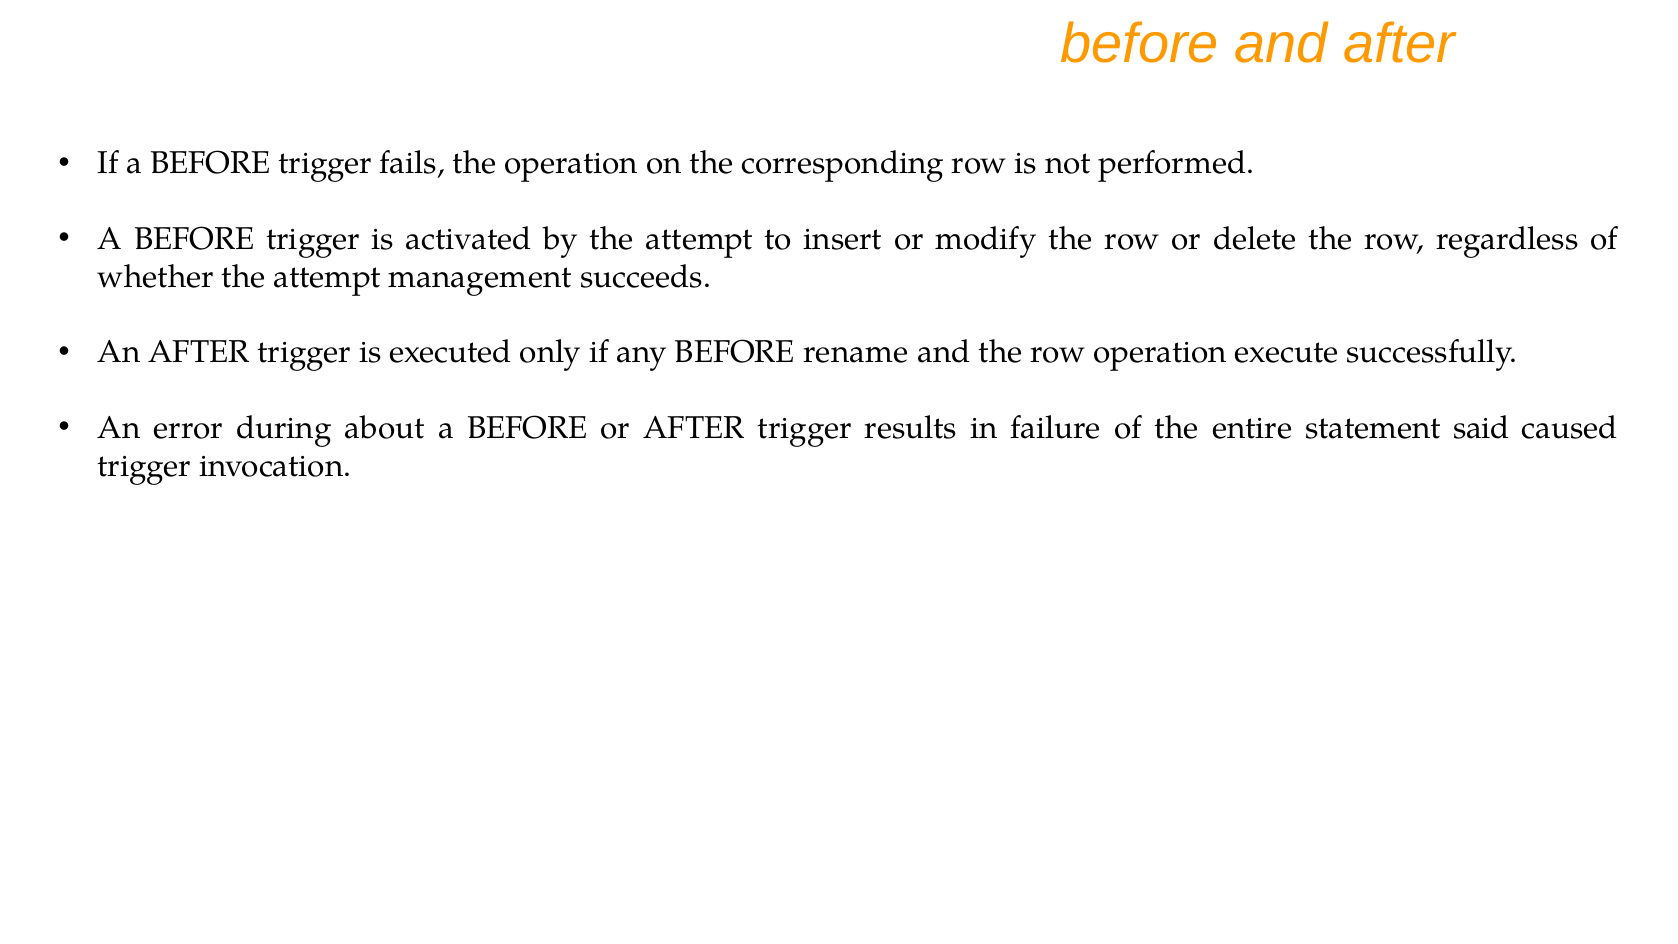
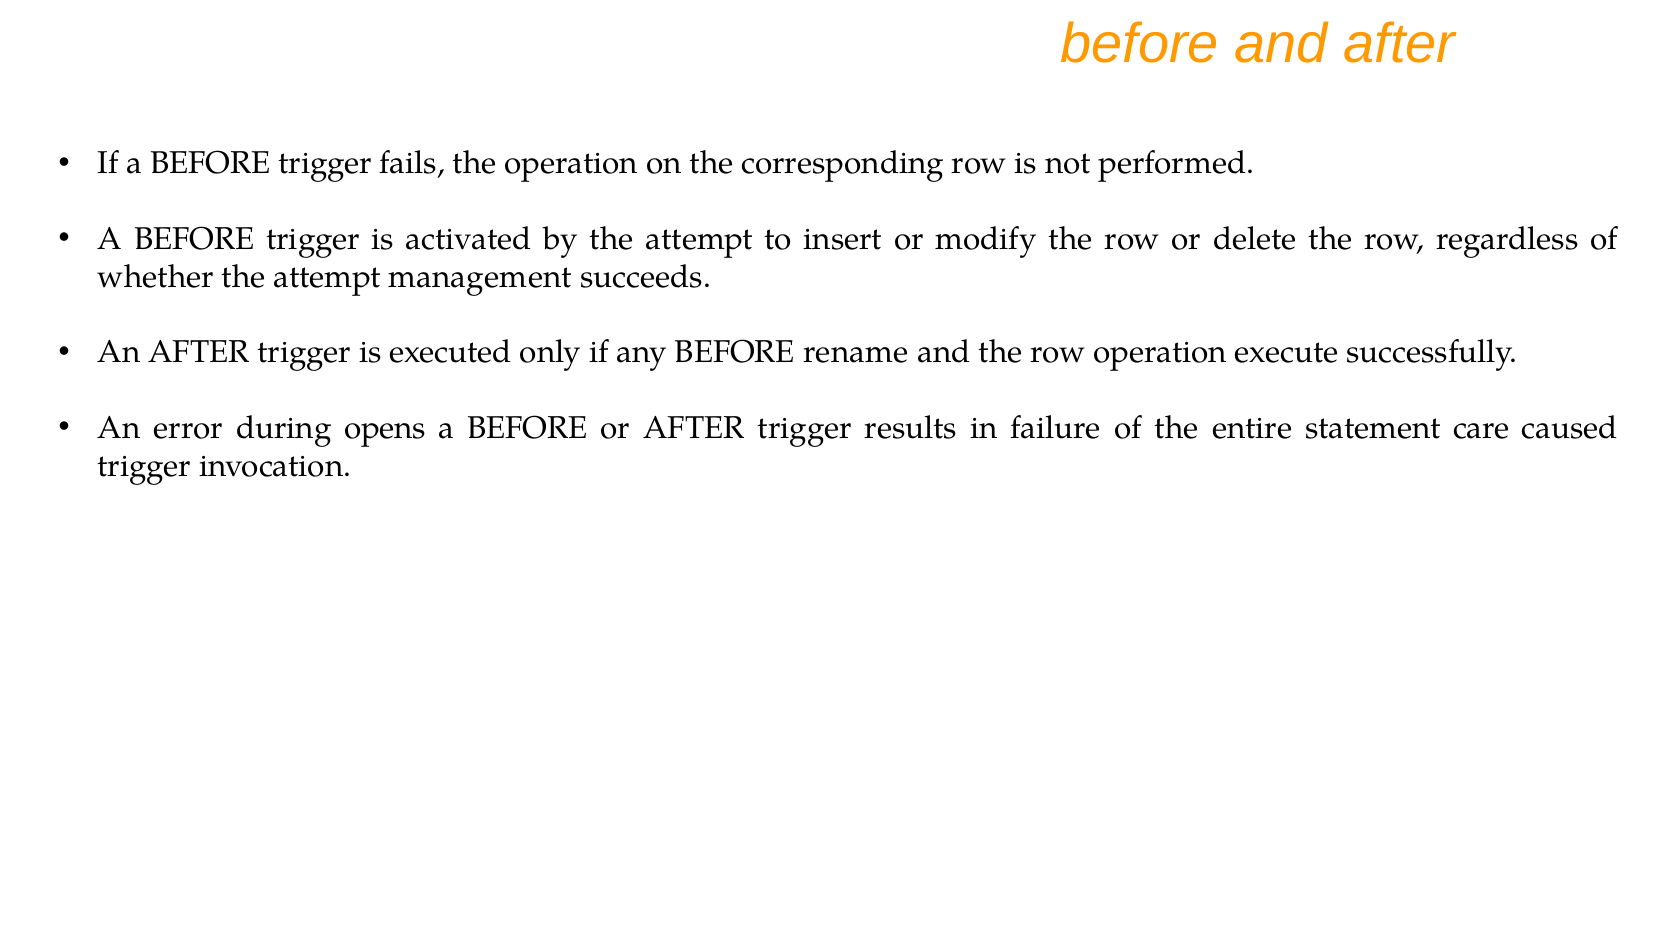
about: about -> opens (385, 428)
said: said -> care (1481, 428)
